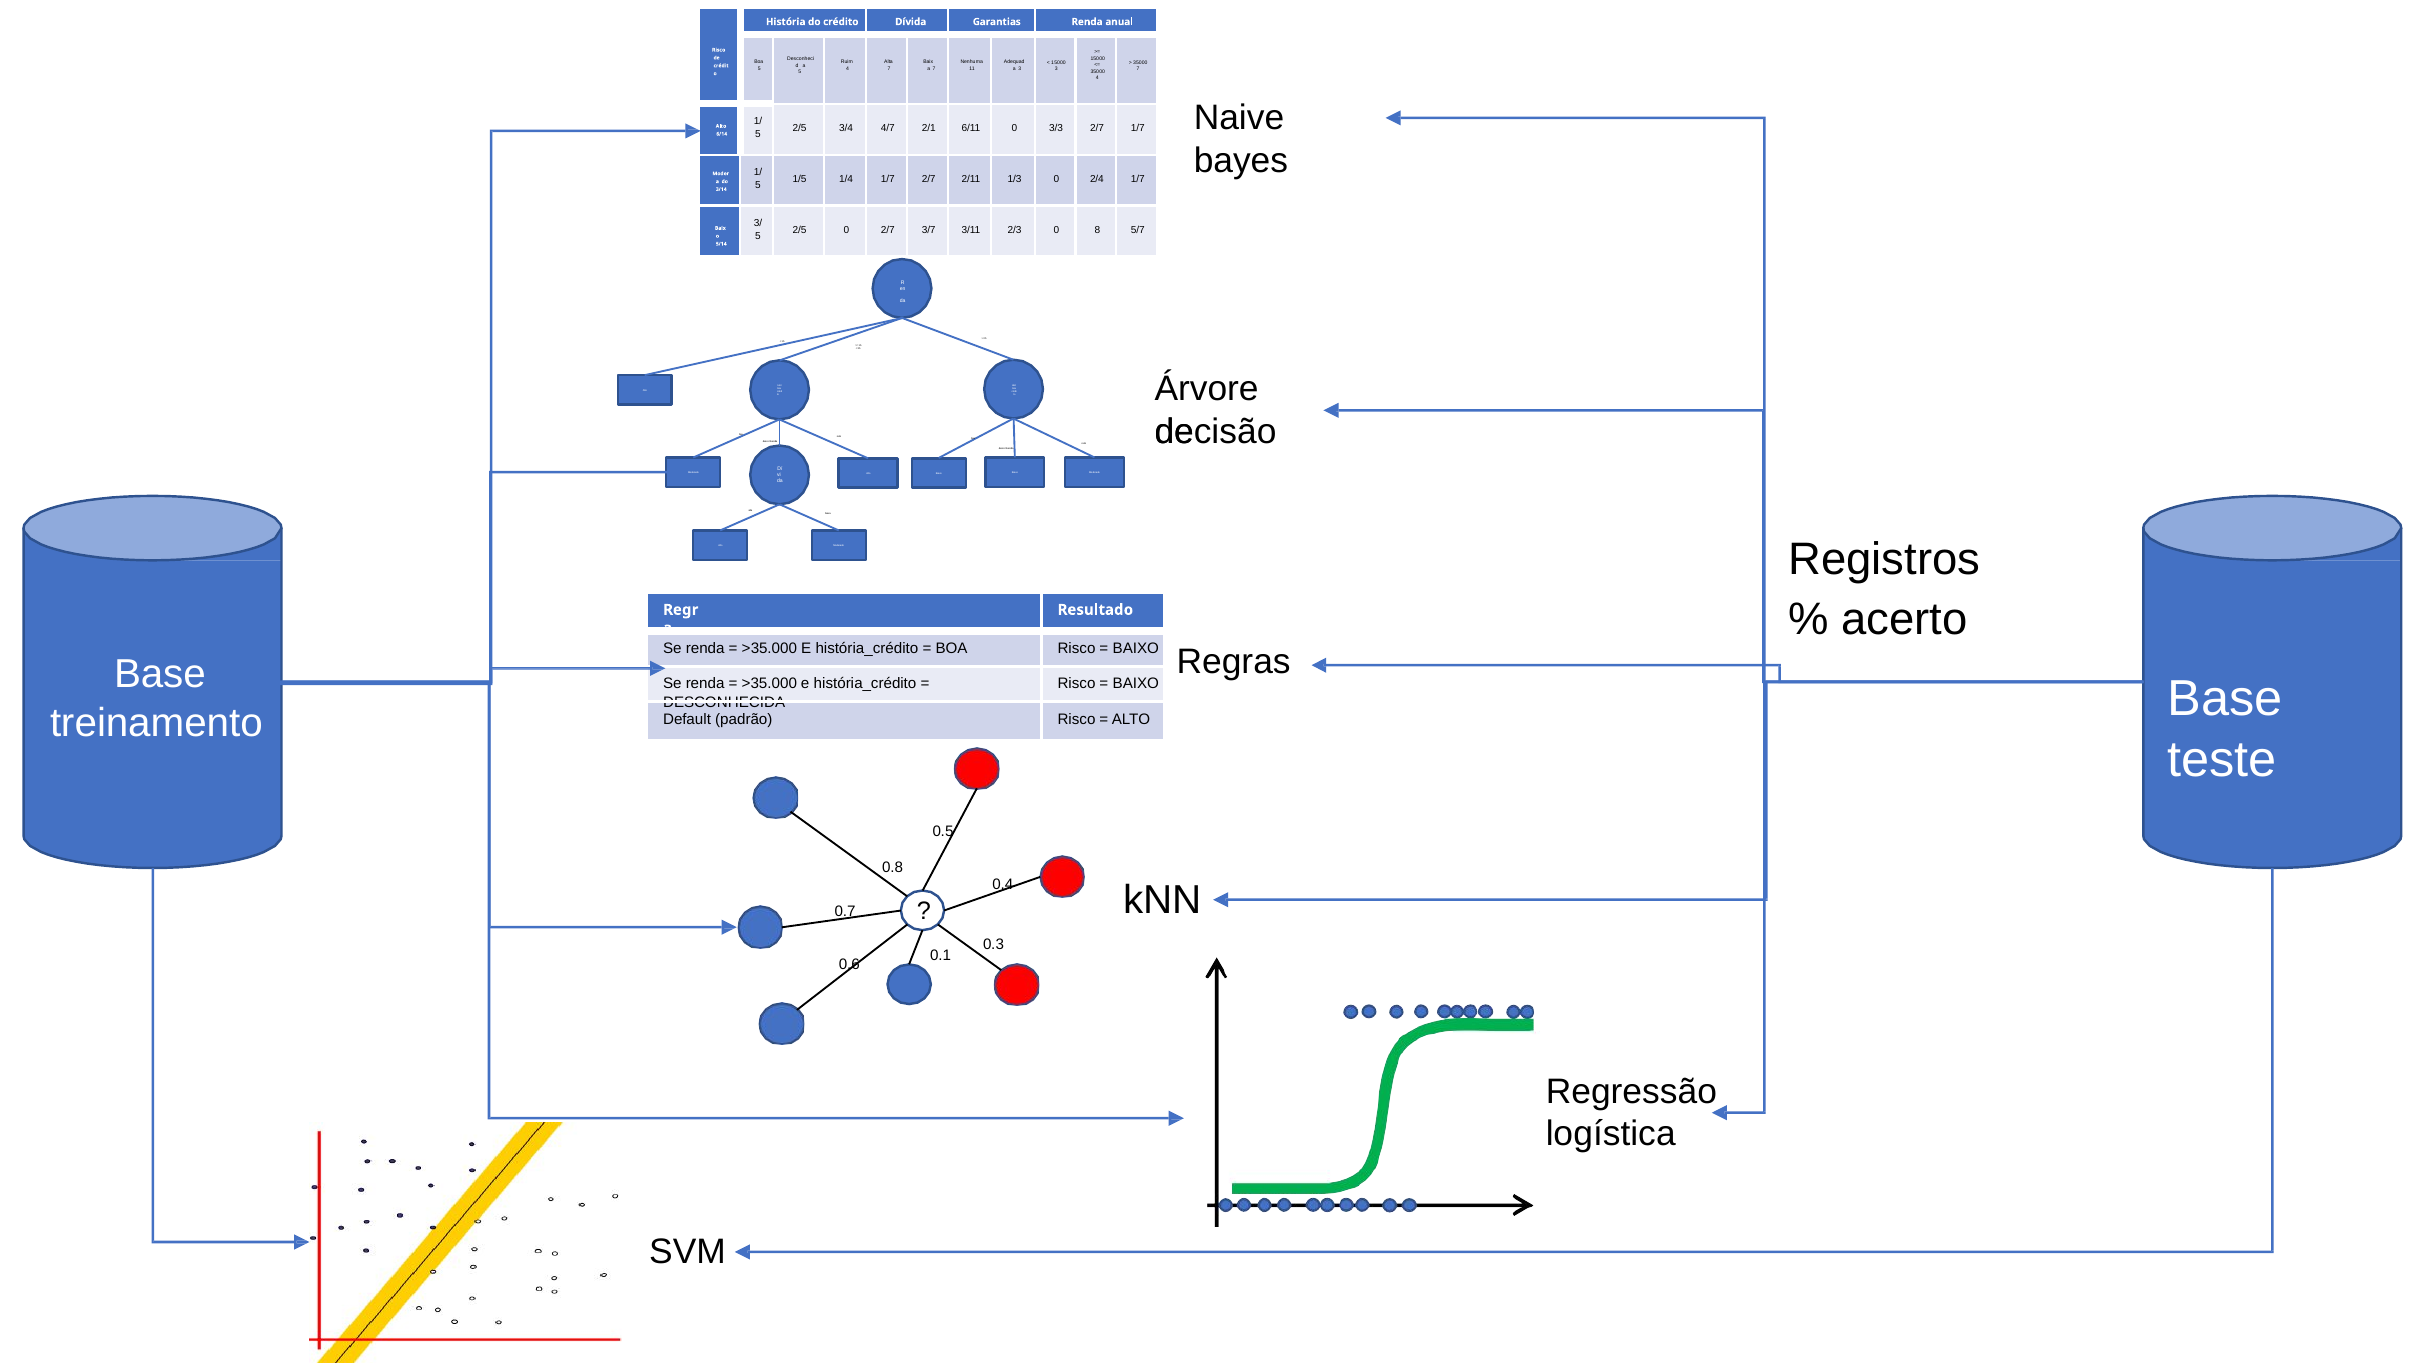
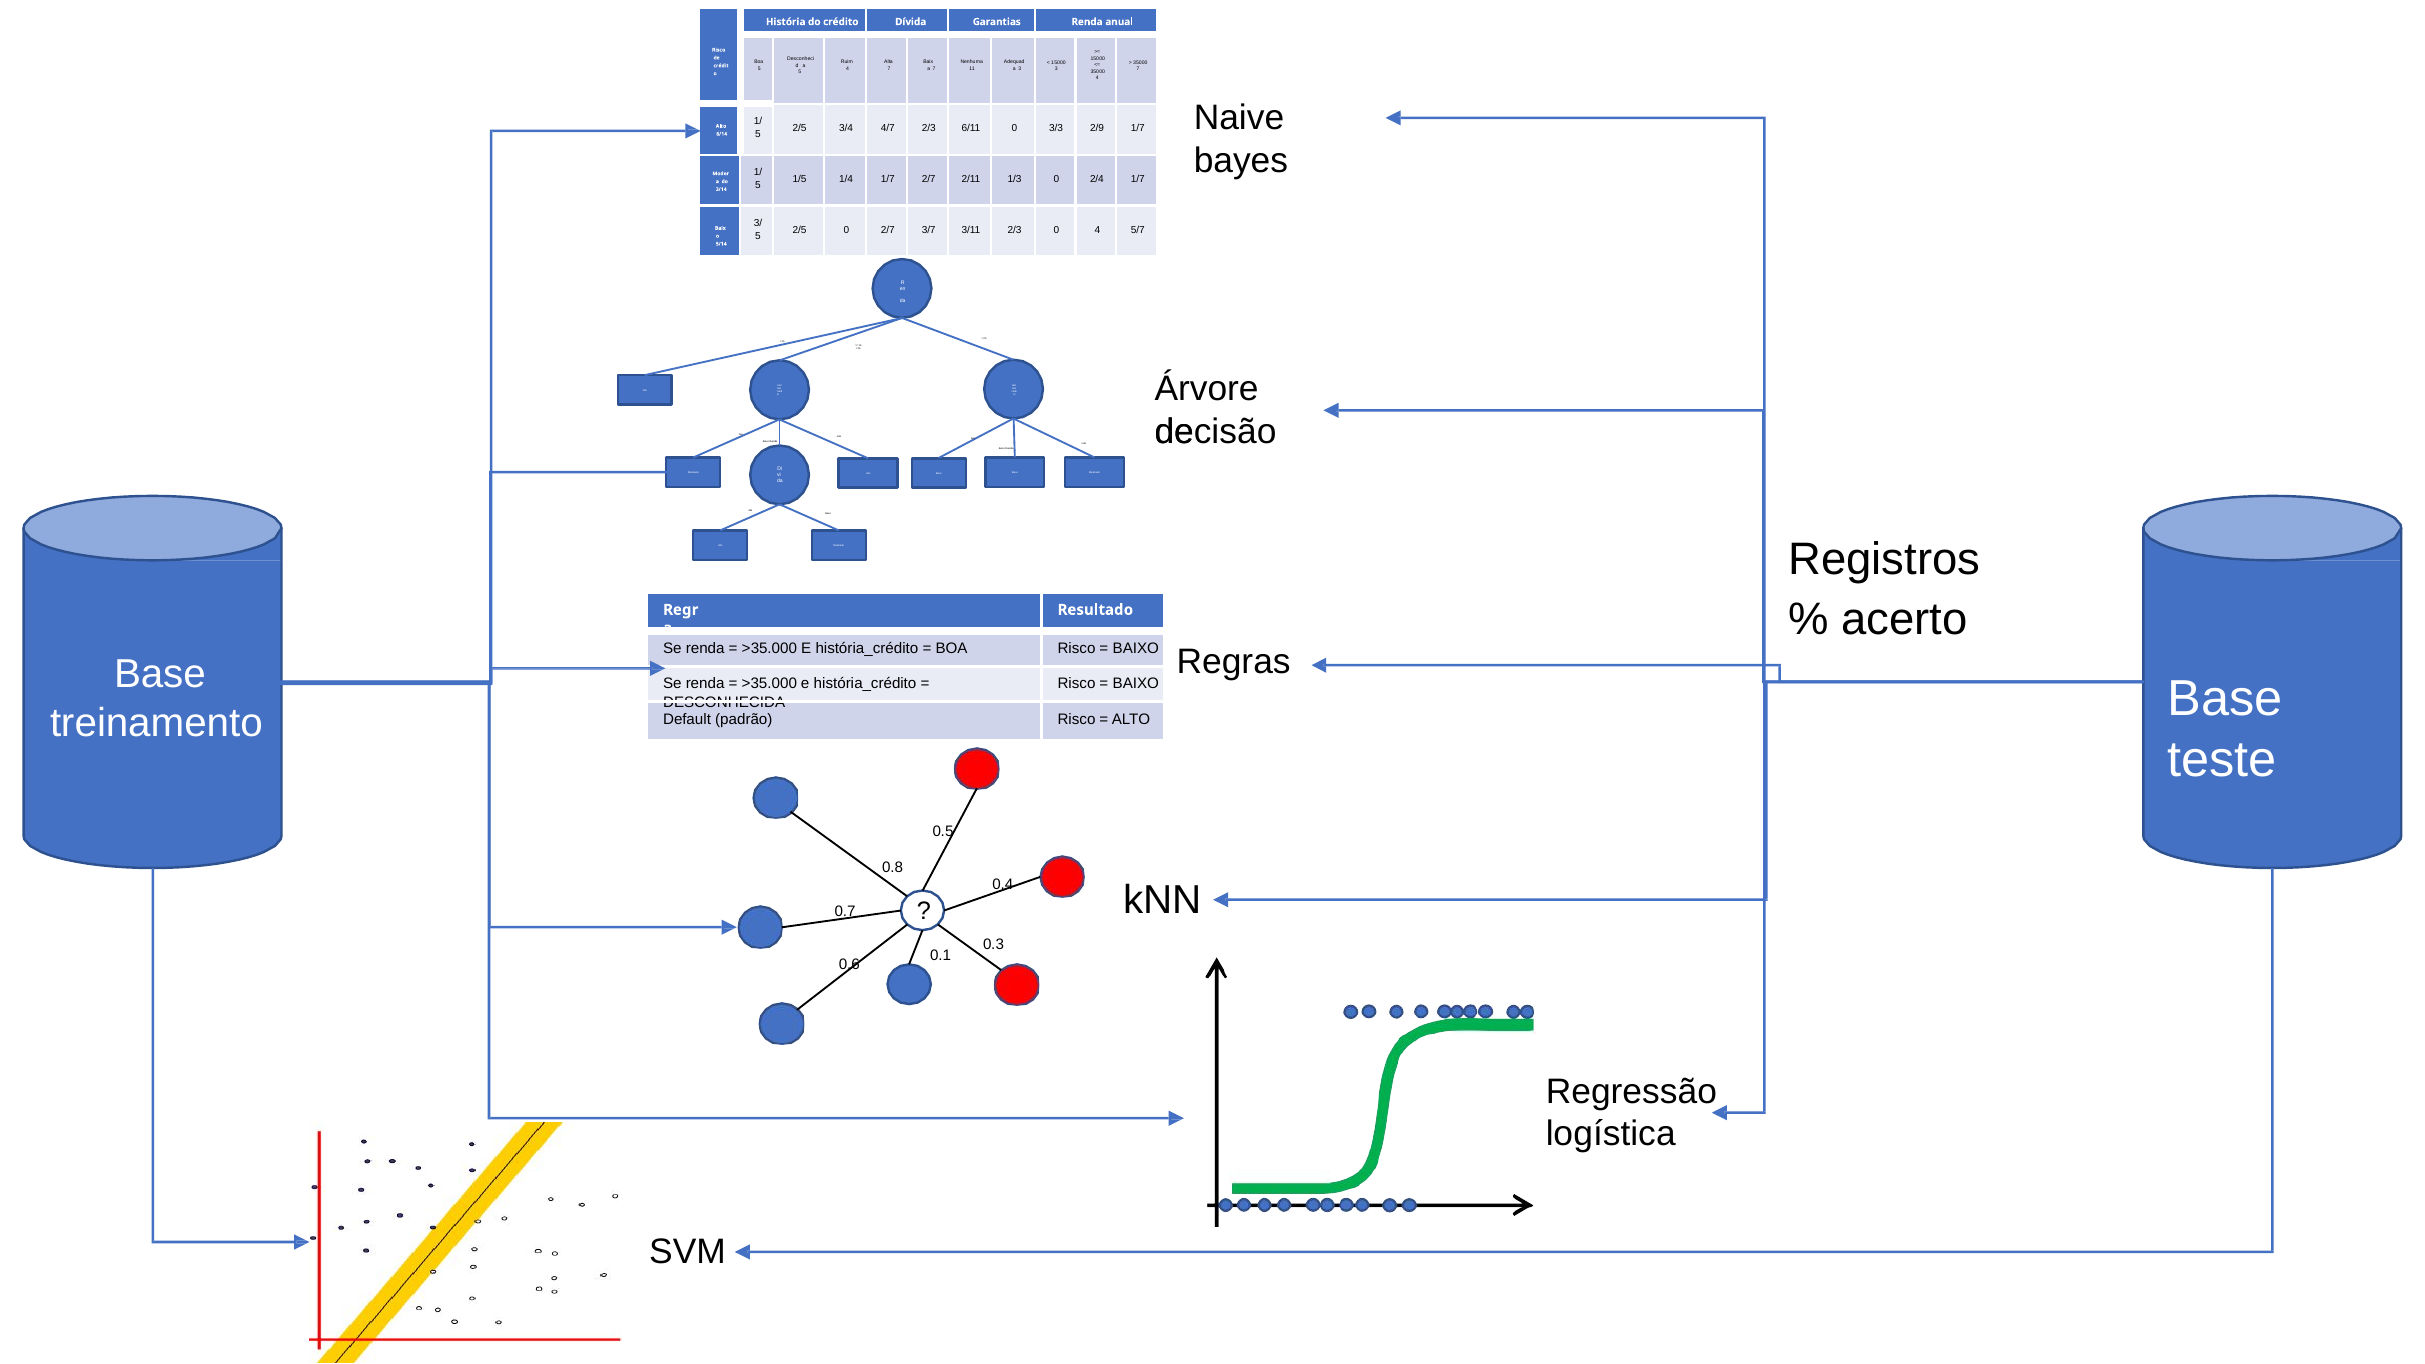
4/7 2/1: 2/1 -> 2/3 (929, 128)
3/3 2/7: 2/7 -> 2/9 (1097, 128)
0 8: 8 -> 4 (1097, 230)
